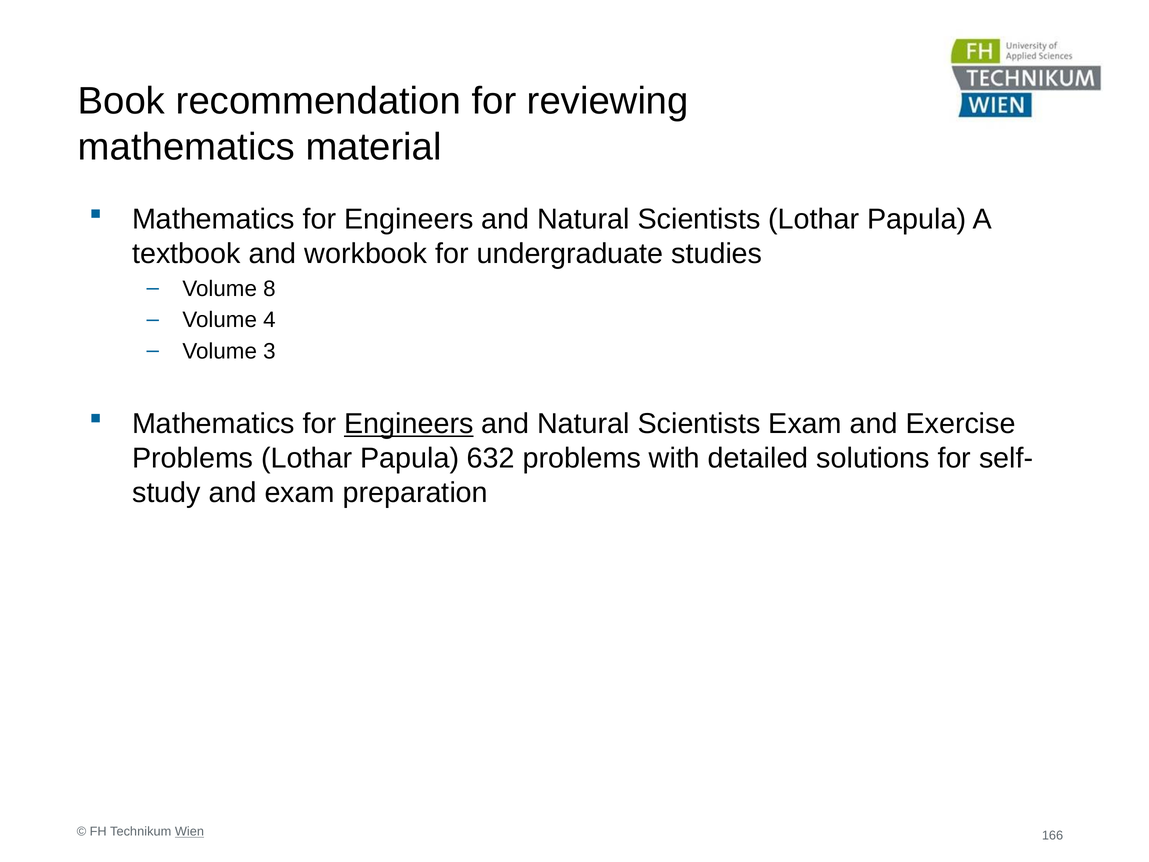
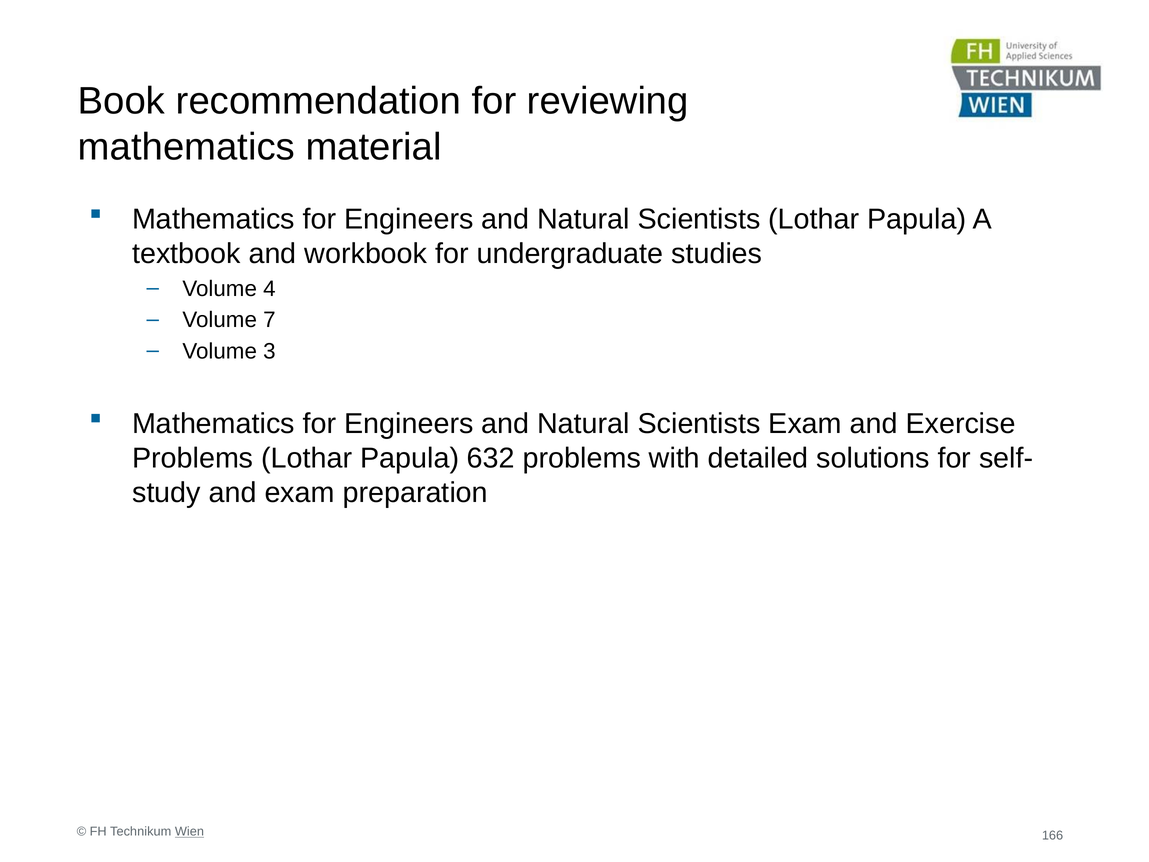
8: 8 -> 4 (269, 289)
4: 4 -> 7 (269, 320)
Engineers underline: present -> none (409, 424)
